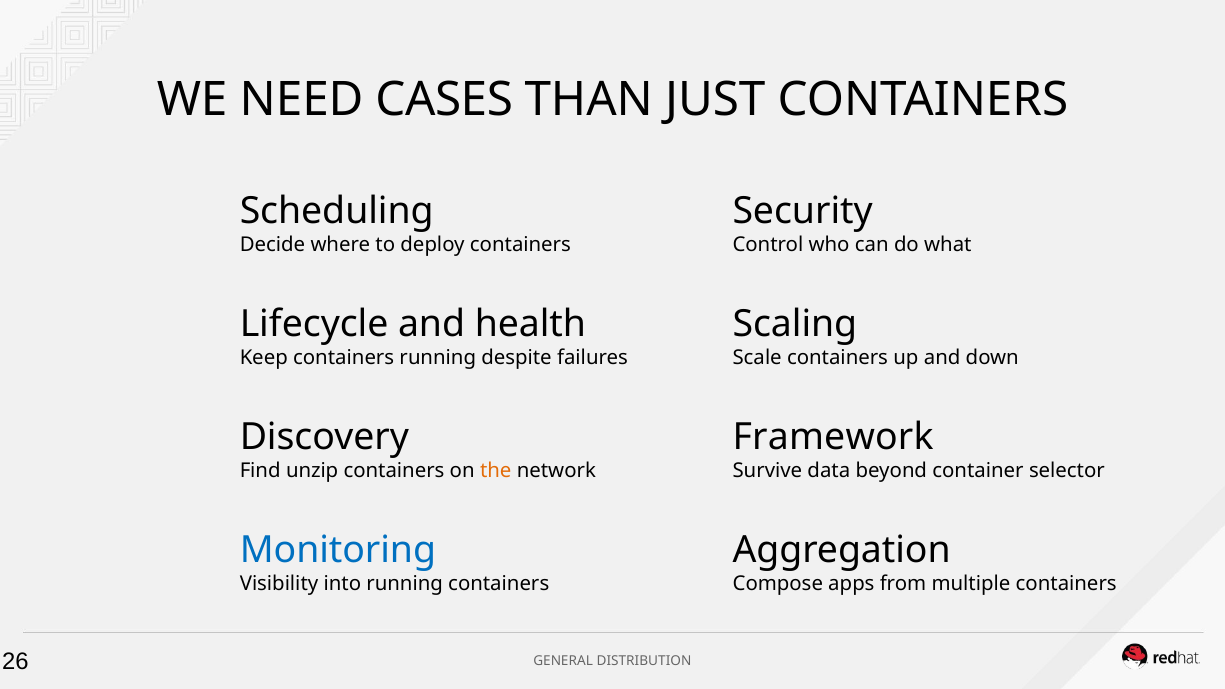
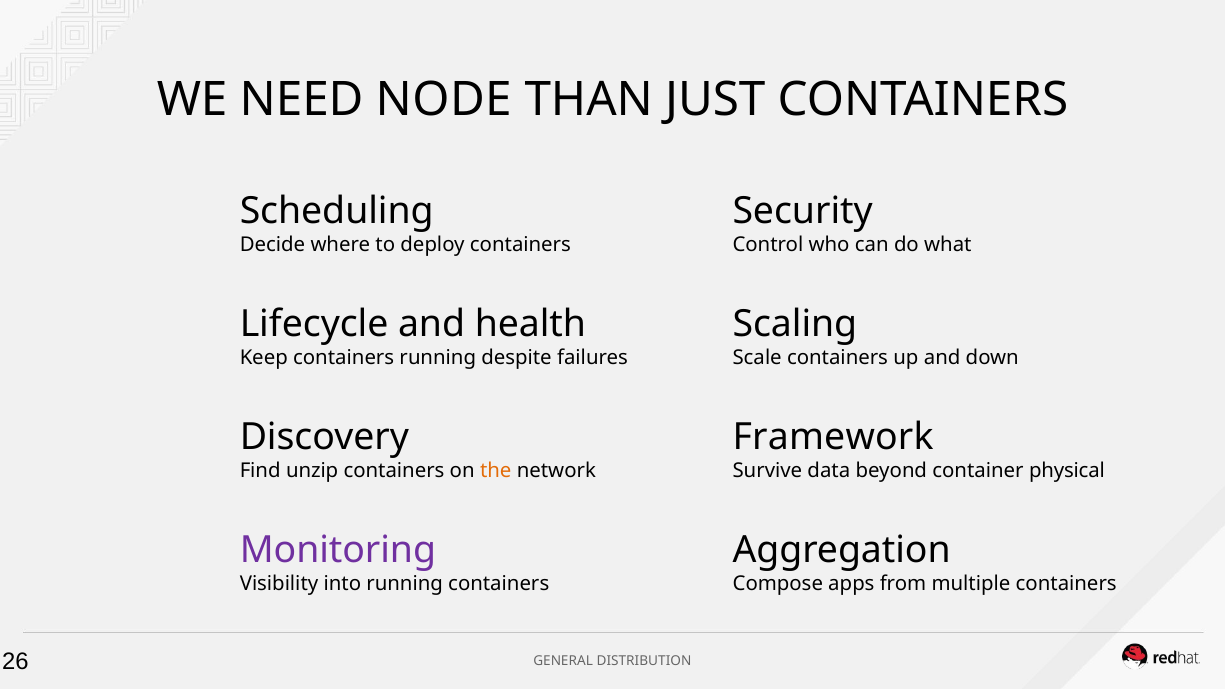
CASES: CASES -> NODE (444, 100)
selector: selector -> physical (1067, 471)
Monitoring colour: blue -> purple (338, 550)
